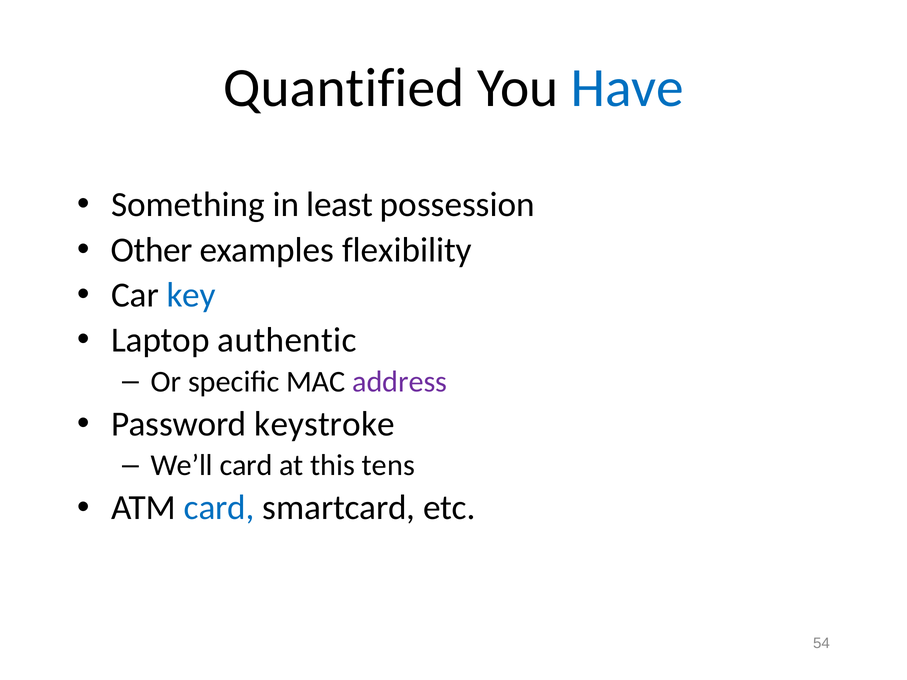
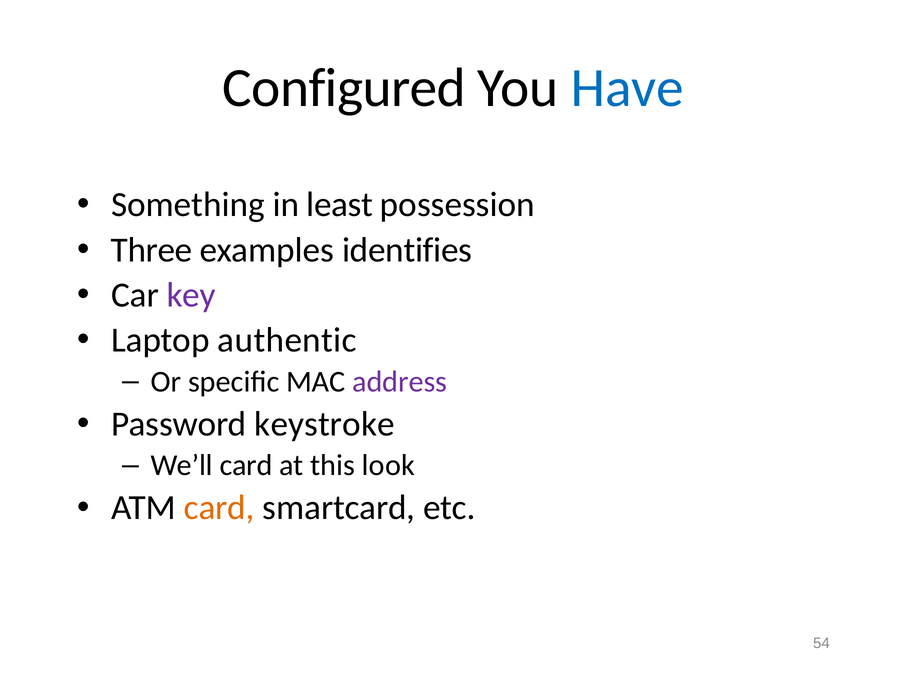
Quantified: Quantified -> Configured (344, 88)
Other: Other -> Three (152, 250)
flexibility: flexibility -> identifies (407, 250)
key colour: blue -> purple (191, 295)
tens: tens -> look (388, 466)
card colour: blue -> orange (219, 508)
